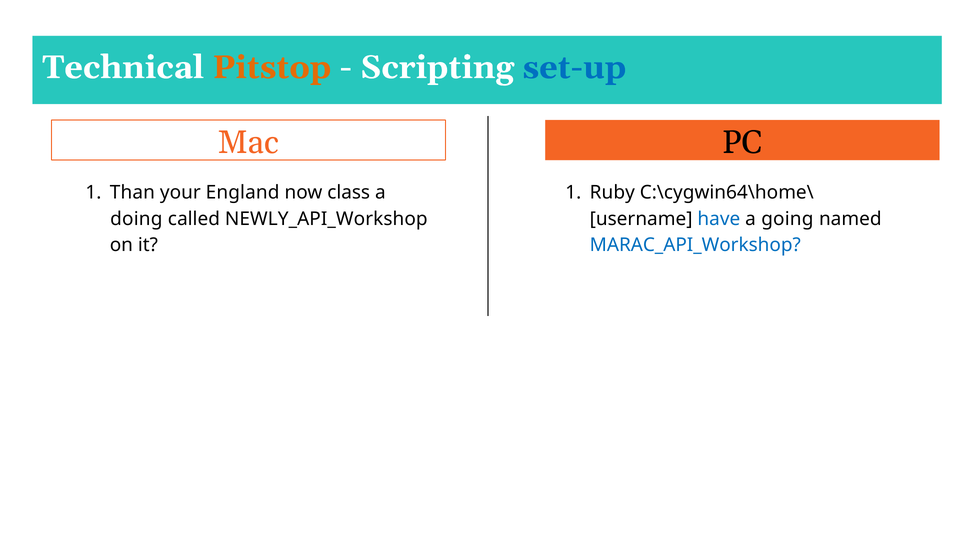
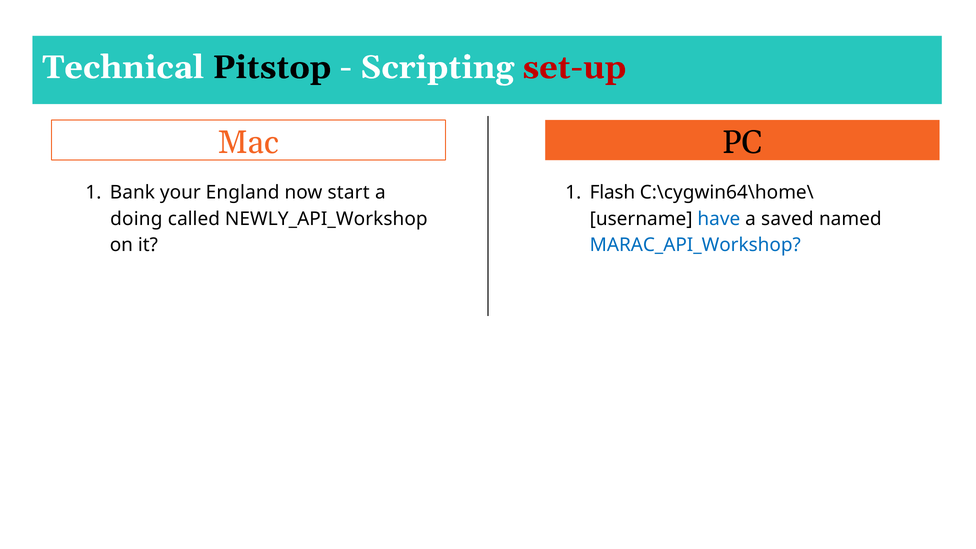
Pitstop colour: orange -> black (272, 67)
set-up colour: blue -> red (574, 67)
Than: Than -> Bank (132, 193)
class: class -> start (349, 193)
Ruby: Ruby -> Flash (612, 193)
going: going -> saved (787, 219)
